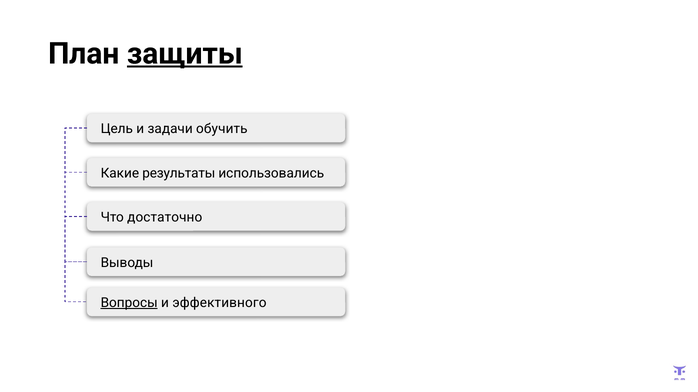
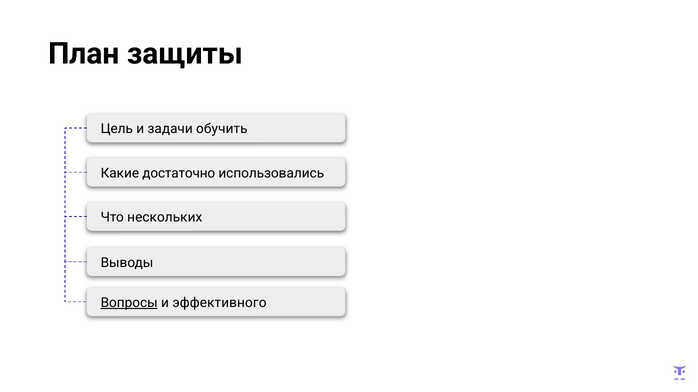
защиты underline: present -> none (185, 54)
результаты: результаты -> достаточно (179, 173)
достаточно: достаточно -> нескольких (165, 218)
